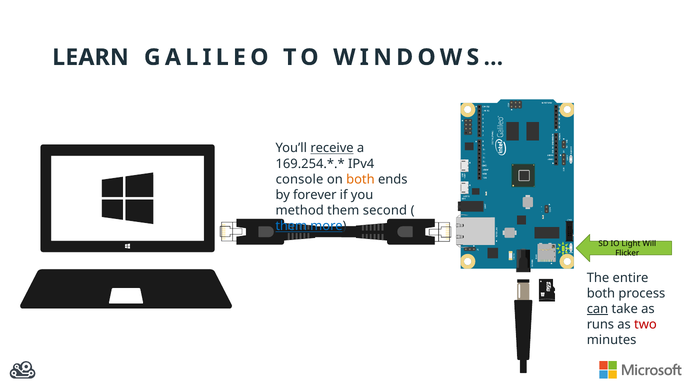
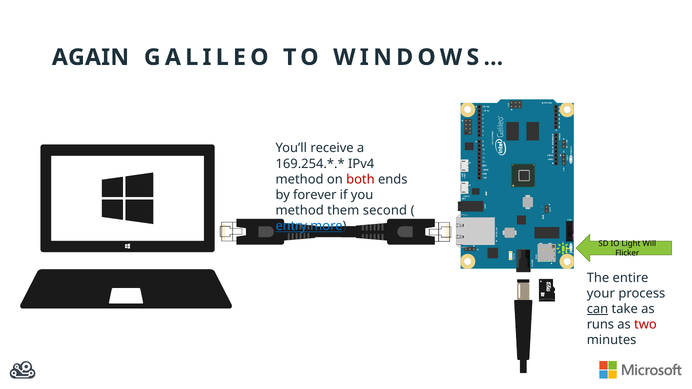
LEARN: LEARN -> AGAIN (90, 57)
receive underline: present -> none (332, 148)
console: console -> method (300, 179)
both colour: orange -> red (360, 179)
them: them -> entry (291, 226)
both: both -> your (601, 294)
